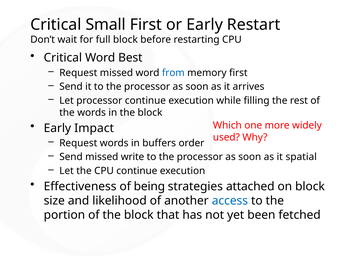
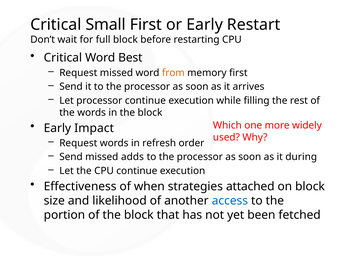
from colour: blue -> orange (173, 73)
buffers: buffers -> refresh (159, 143)
write: write -> adds (132, 157)
spatial: spatial -> during (301, 157)
being: being -> when (149, 186)
